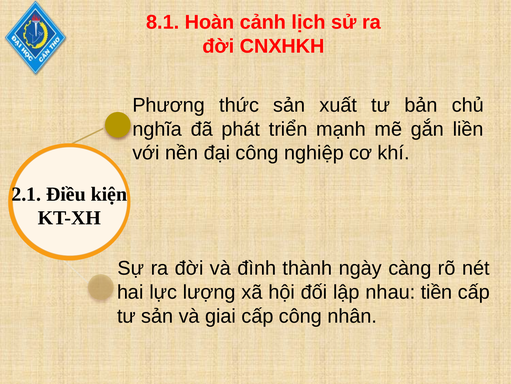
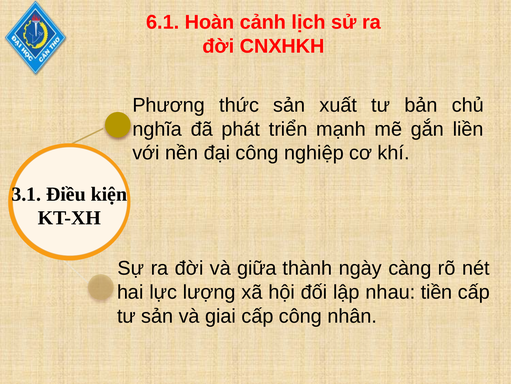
8.1: 8.1 -> 6.1 (163, 22)
2.1: 2.1 -> 3.1 (26, 194)
đình: đình -> giữa (257, 268)
